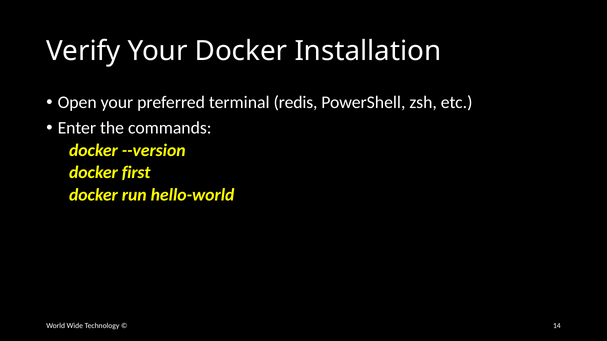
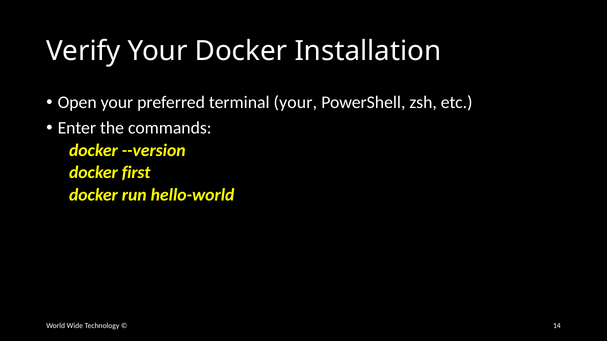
terminal redis: redis -> your (295, 103)
